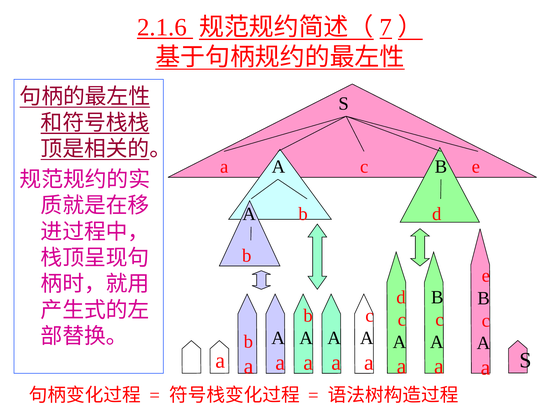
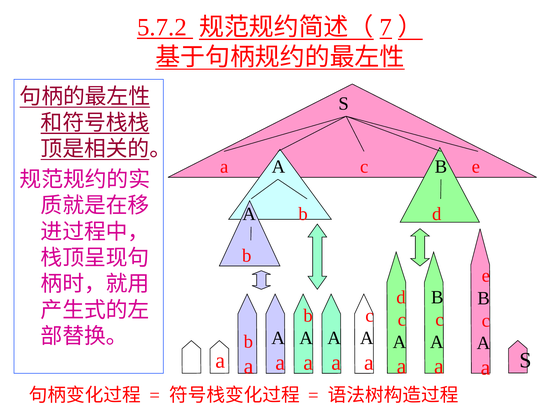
2.1.6: 2.1.6 -> 5.7.2 (162, 27)
